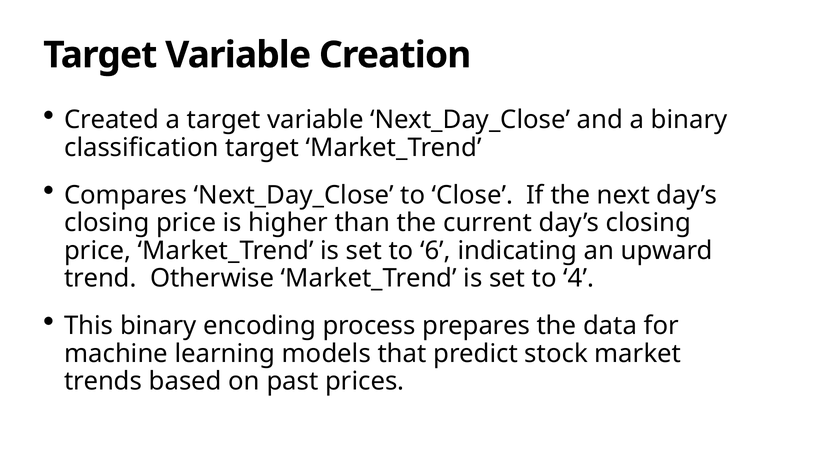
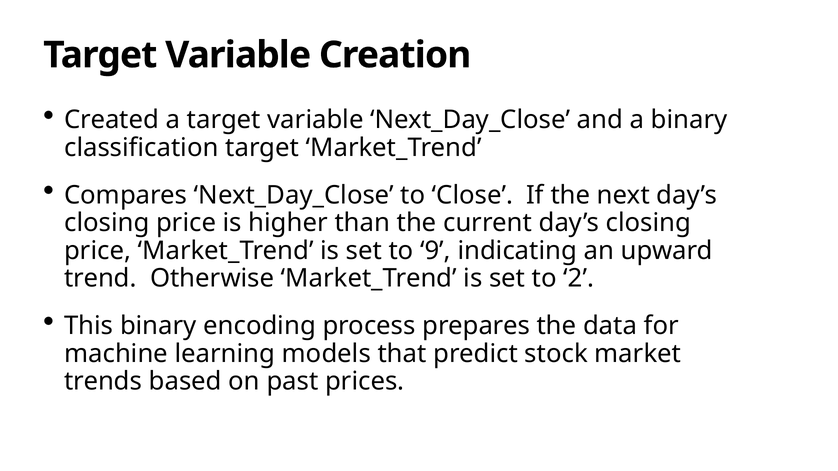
6: 6 -> 9 (436, 251)
4: 4 -> 2 (579, 279)
